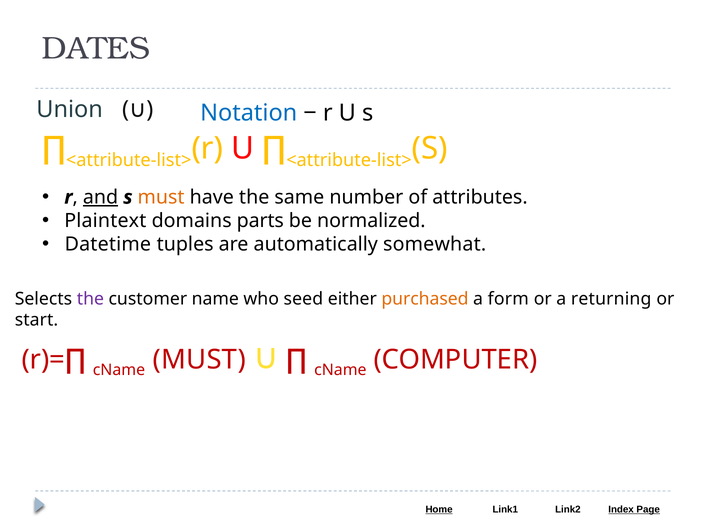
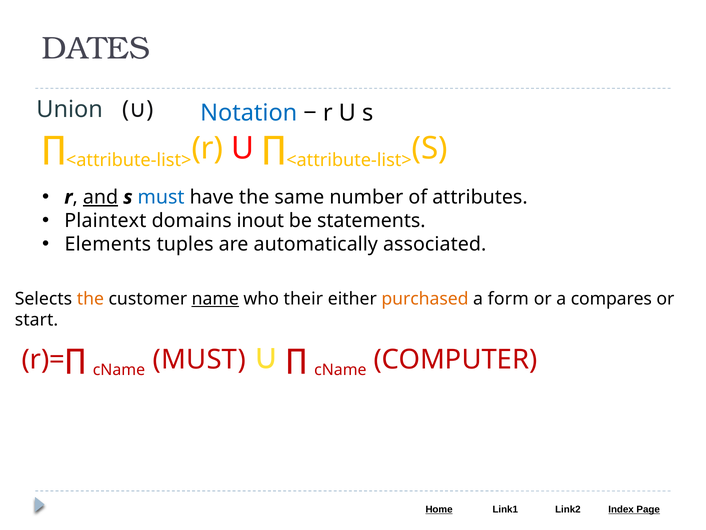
must colour: orange -> blue (161, 197)
parts: parts -> inout (260, 221)
normalized: normalized -> statements (371, 221)
Datetime: Datetime -> Elements (108, 244)
somewhat: somewhat -> associated (435, 244)
the colour: purple -> orange (90, 299)
name underline: none -> present (215, 299)
seed: seed -> their (303, 299)
returning: returning -> compares (611, 299)
